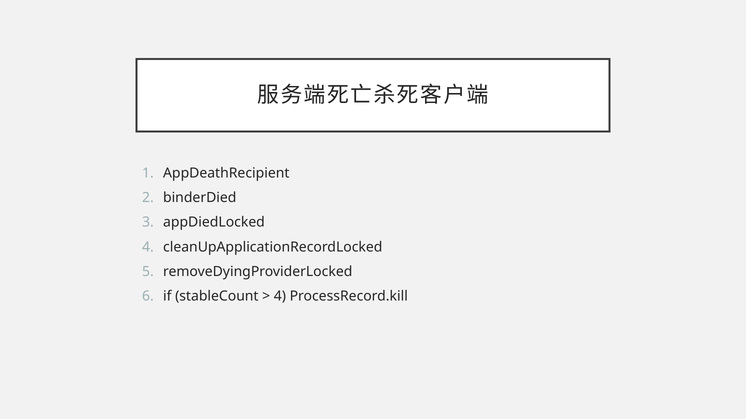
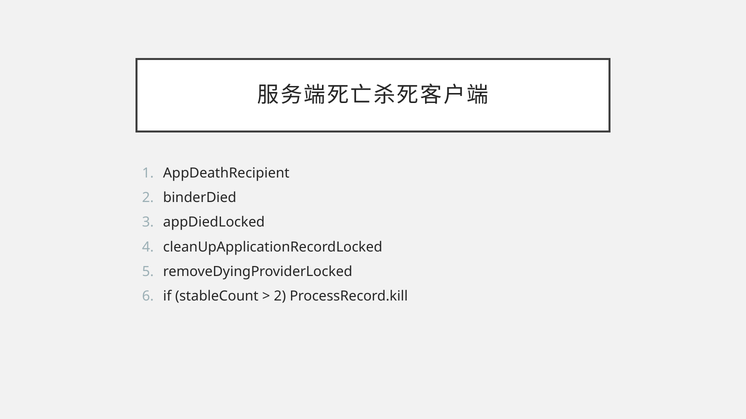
4: 4 -> 2 (280, 296)
